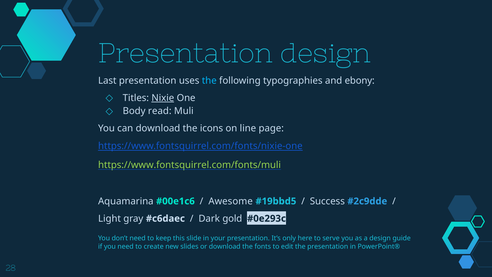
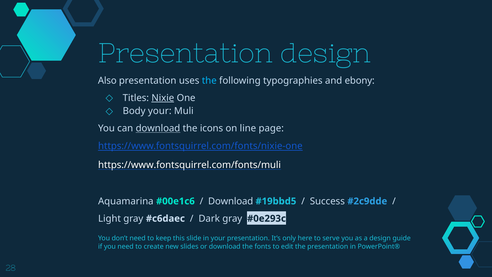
Last: Last -> Also (107, 81)
Body read: read -> your (160, 111)
download underline: none -> present (158, 128)
https://www.fontsquirrel.com/fonts/muli colour: light green -> white (190, 165)
Awesome: Awesome -> Download (231, 201)
Dark gold: gold -> gray (232, 218)
